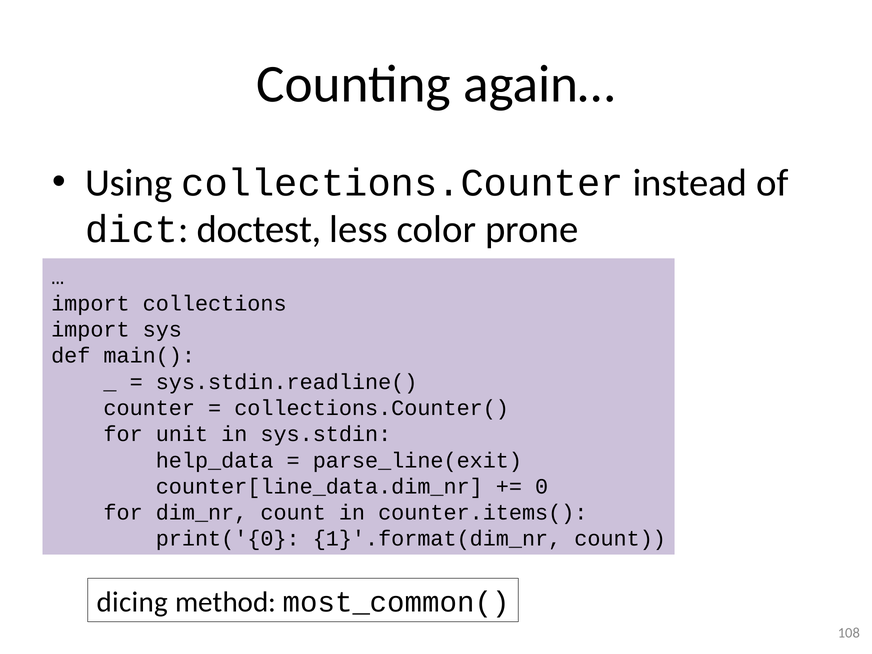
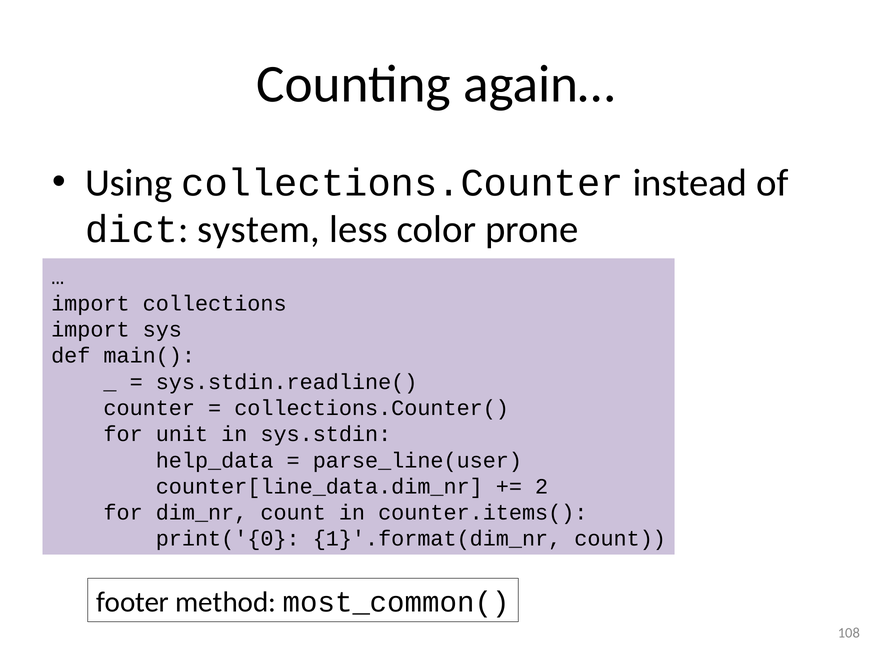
doctest: doctest -> system (259, 229)
parse_line(exit: parse_line(exit -> parse_line(user (417, 460)
0: 0 -> 2 (542, 486)
dicing: dicing -> footer (133, 602)
